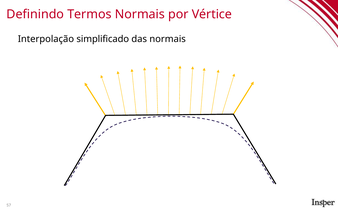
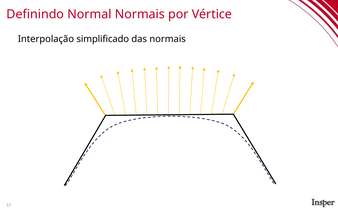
Termos: Termos -> Normal (89, 14)
